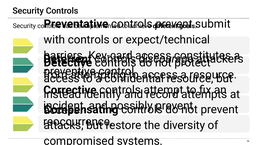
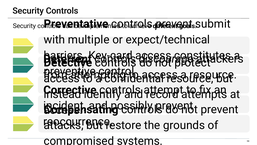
with controls: controls -> multiple (89, 40)
diversity: diversity -> grounds (184, 125)
